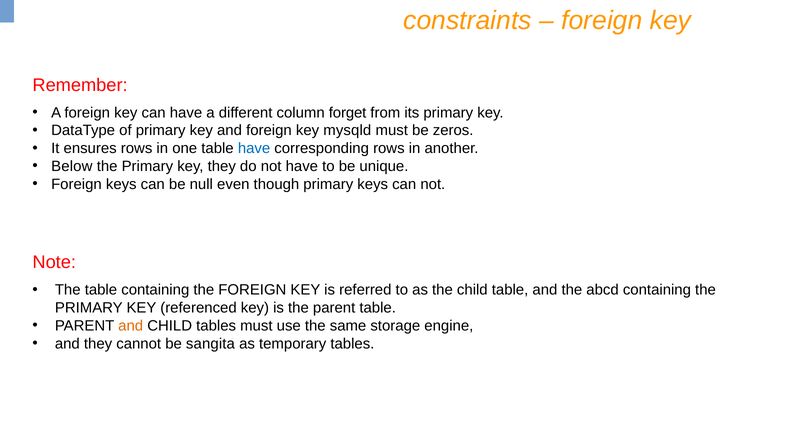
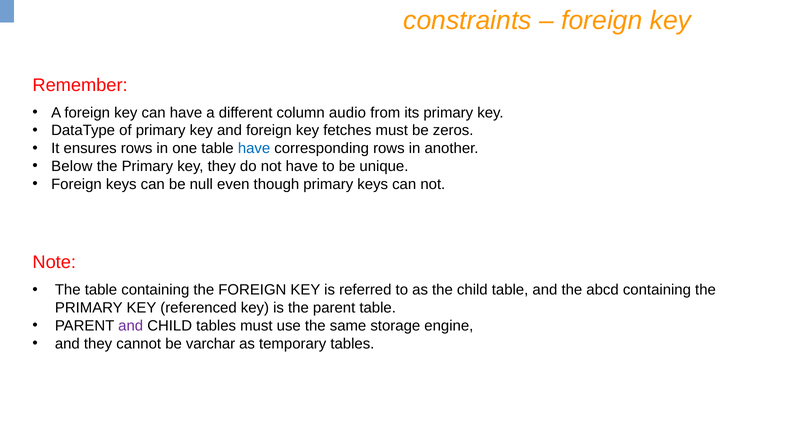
forget: forget -> audio (347, 113)
mysqld: mysqld -> fetches (347, 131)
and colour: orange -> purple (131, 326)
sangita: sangita -> varchar (211, 344)
